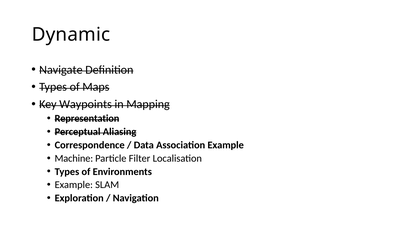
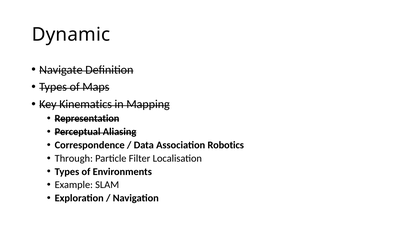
Waypoints: Waypoints -> Kinematics (86, 104)
Association Example: Example -> Robotics (226, 145)
Machine: Machine -> Through (74, 159)
